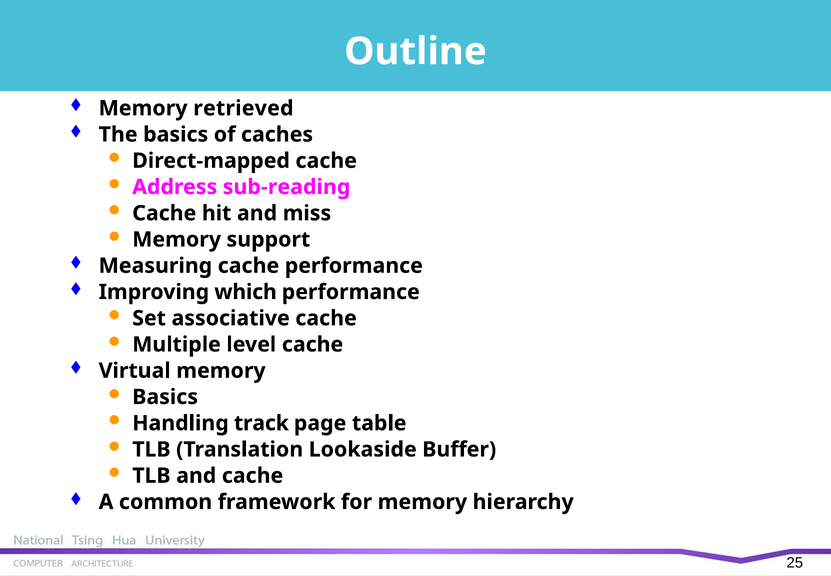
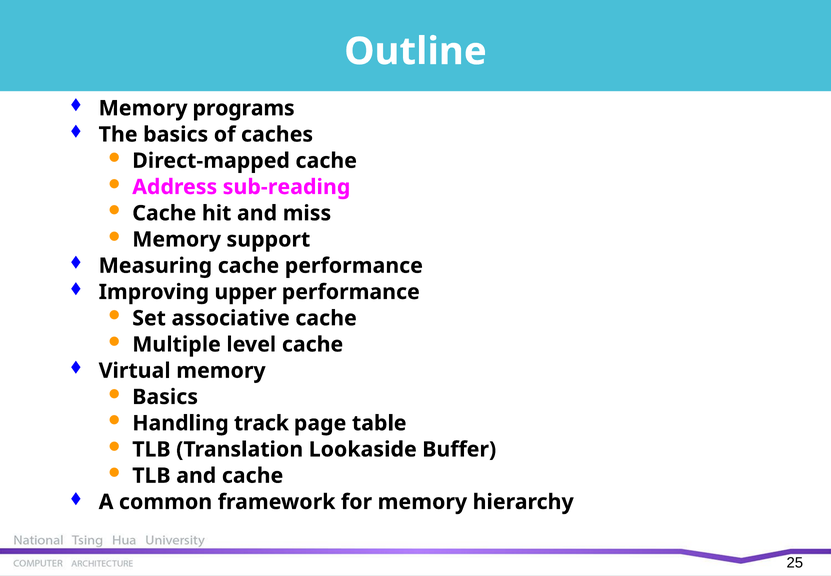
retrieved: retrieved -> programs (244, 108)
which: which -> upper (246, 292)
